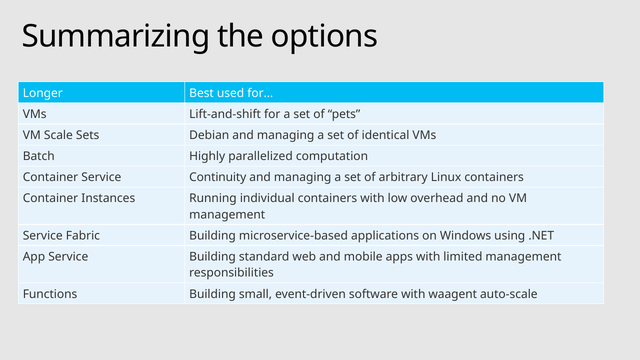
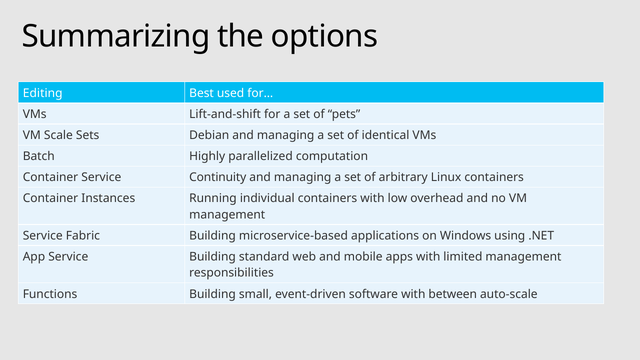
Longer: Longer -> Editing (43, 93)
waagent: waagent -> between (453, 294)
